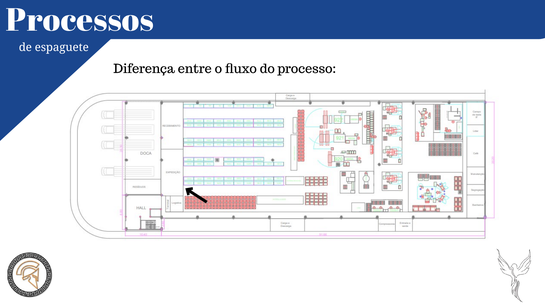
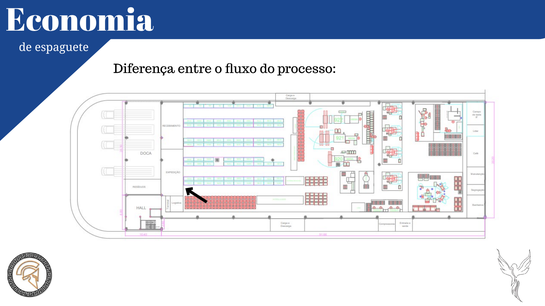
Processos: Processos -> Economia (80, 20)
